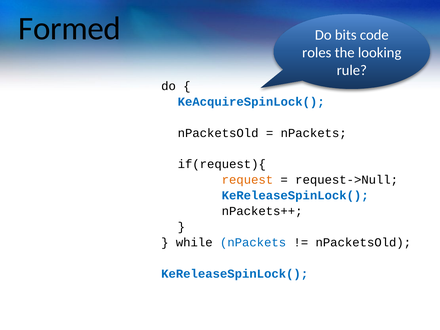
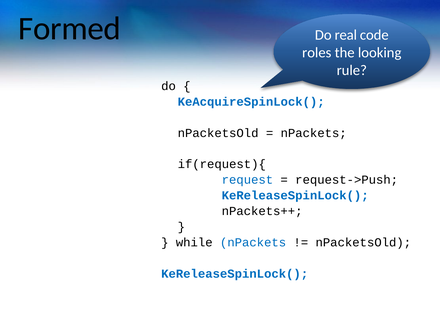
bits: bits -> real (346, 35)
request colour: orange -> blue (247, 180)
request->Null: request->Null -> request->Push (347, 180)
